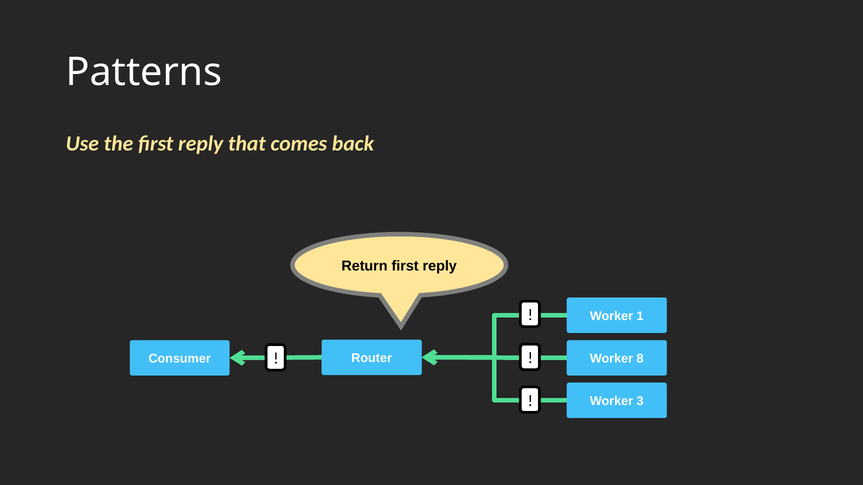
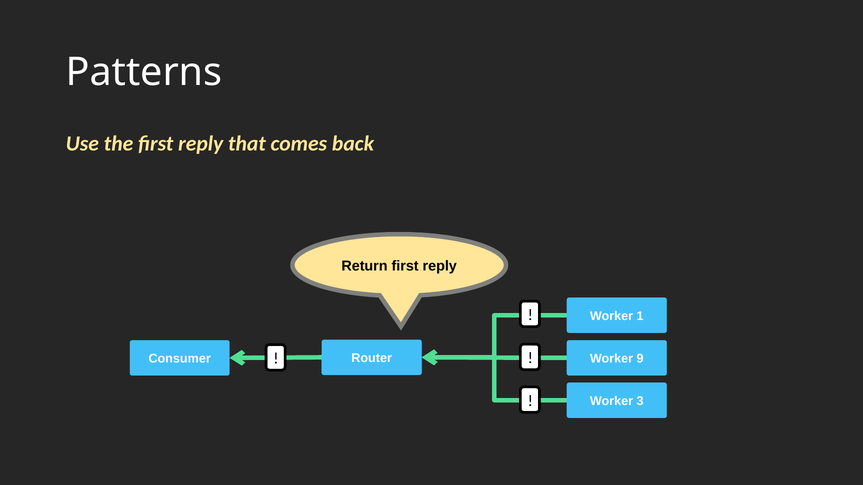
8: 8 -> 9 (640, 359)
